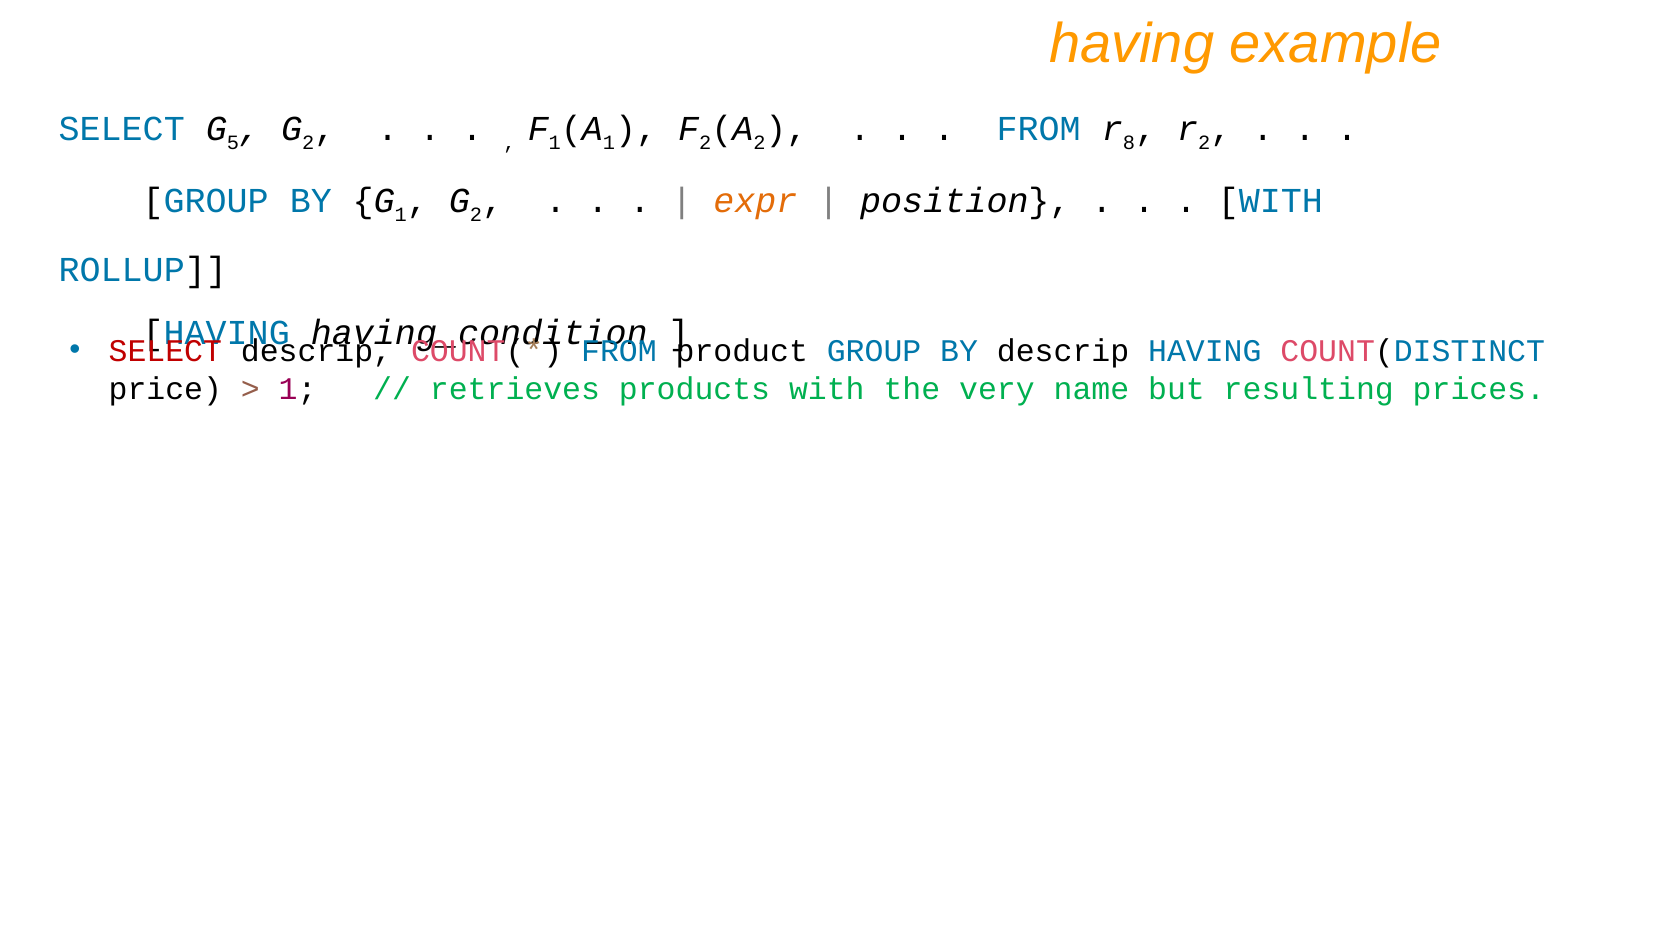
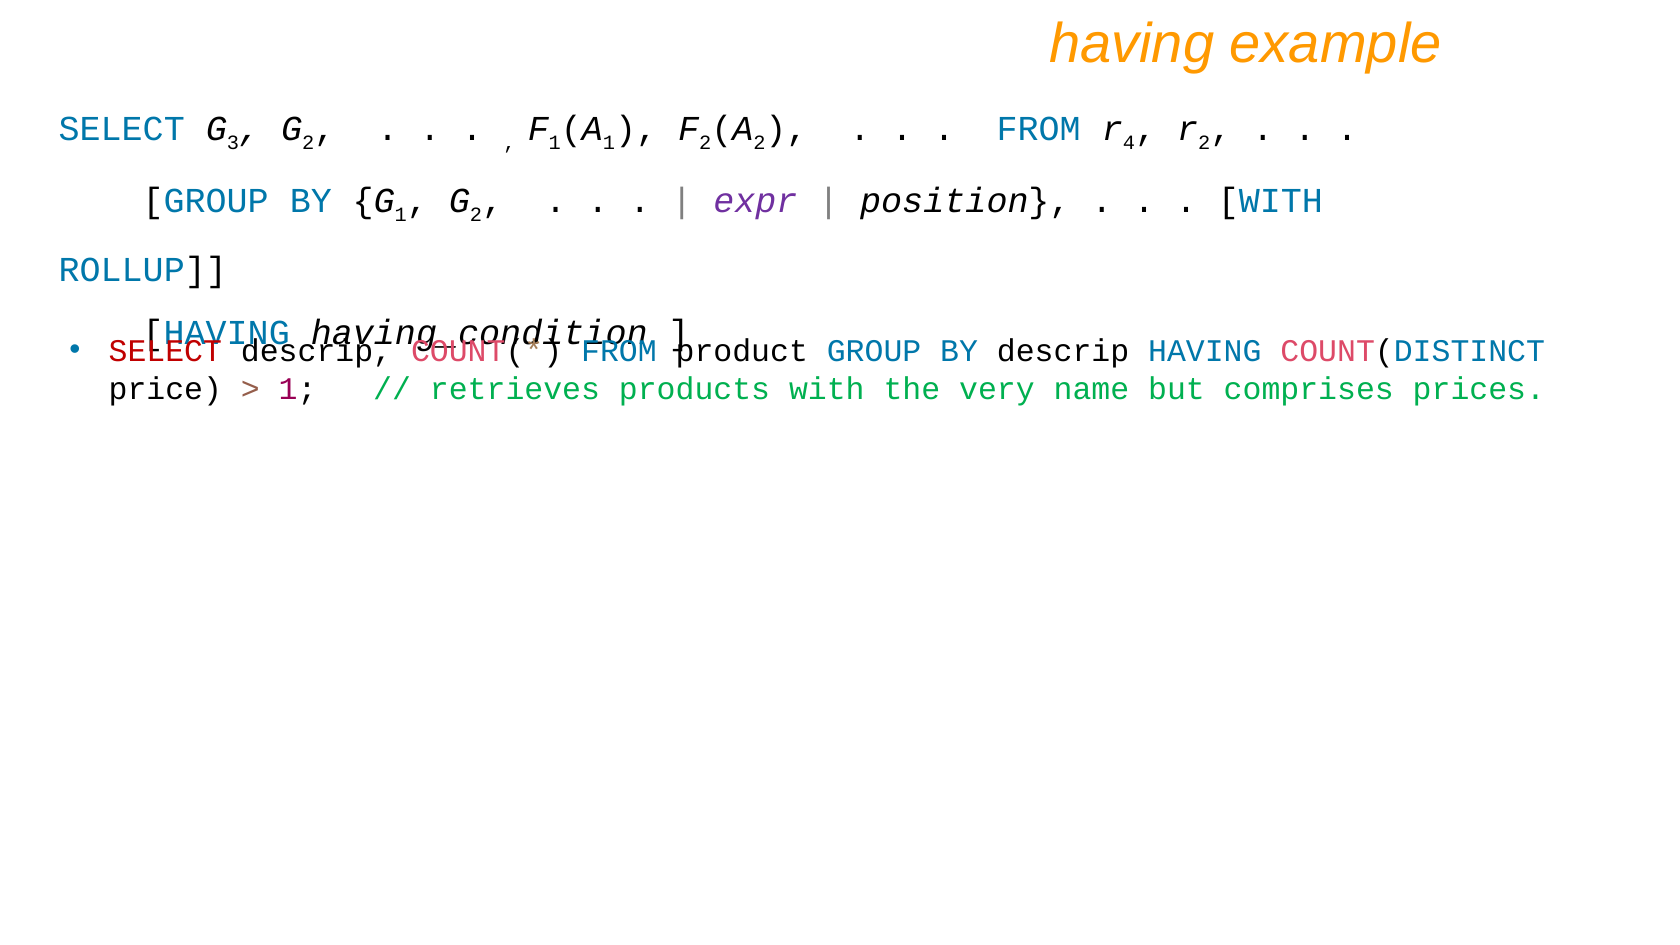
5: 5 -> 3 (233, 143)
8: 8 -> 4 (1129, 143)
expr colour: orange -> purple (755, 201)
resulting: resulting -> comprises (1309, 389)
